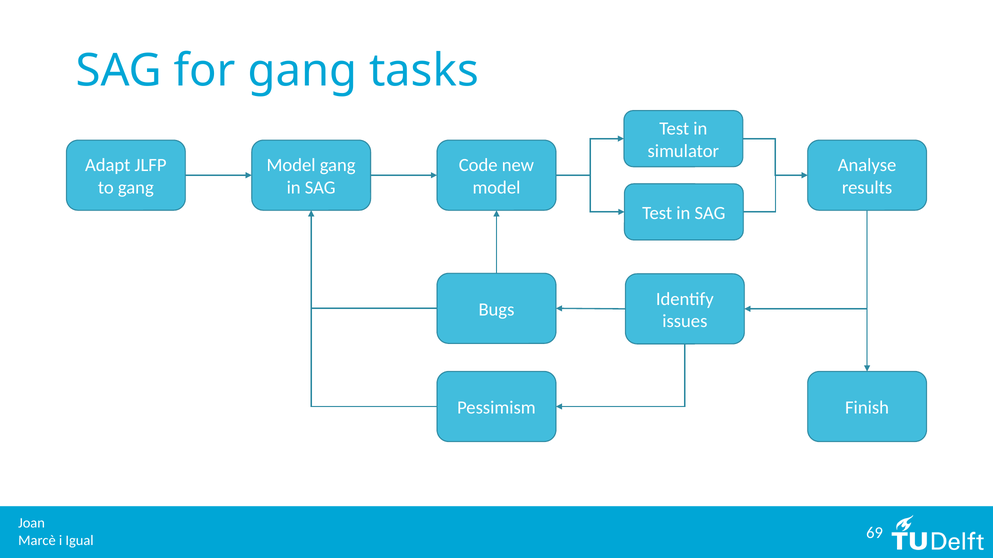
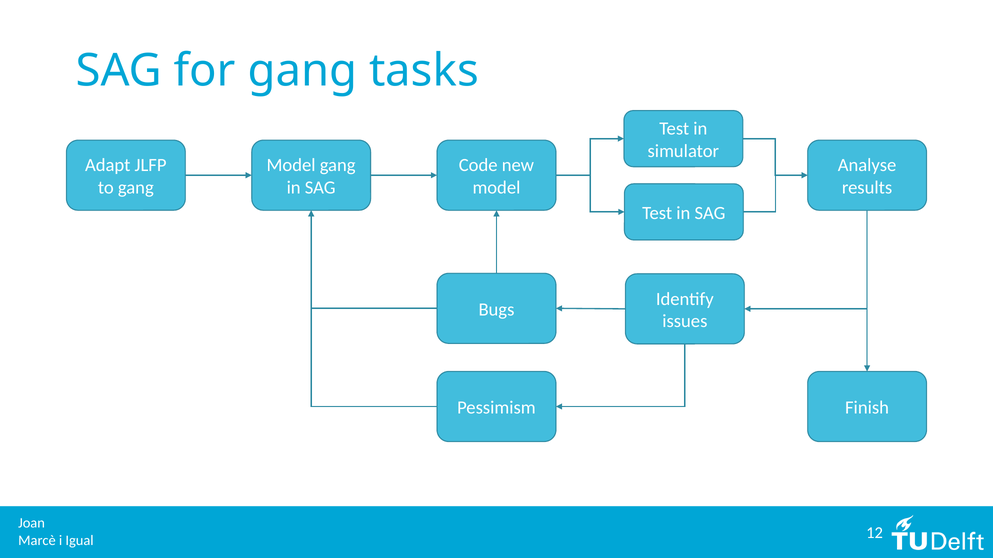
69: 69 -> 12 (875, 534)
